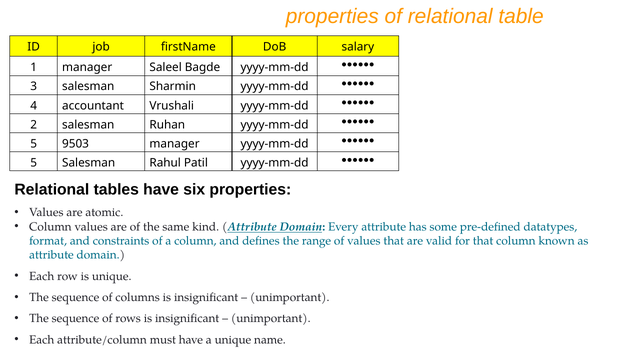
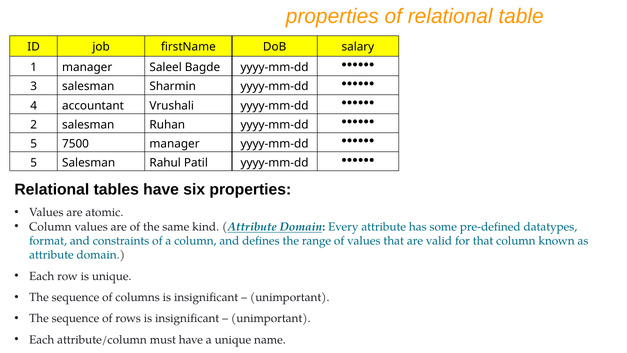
9503: 9503 -> 7500 (76, 144)
